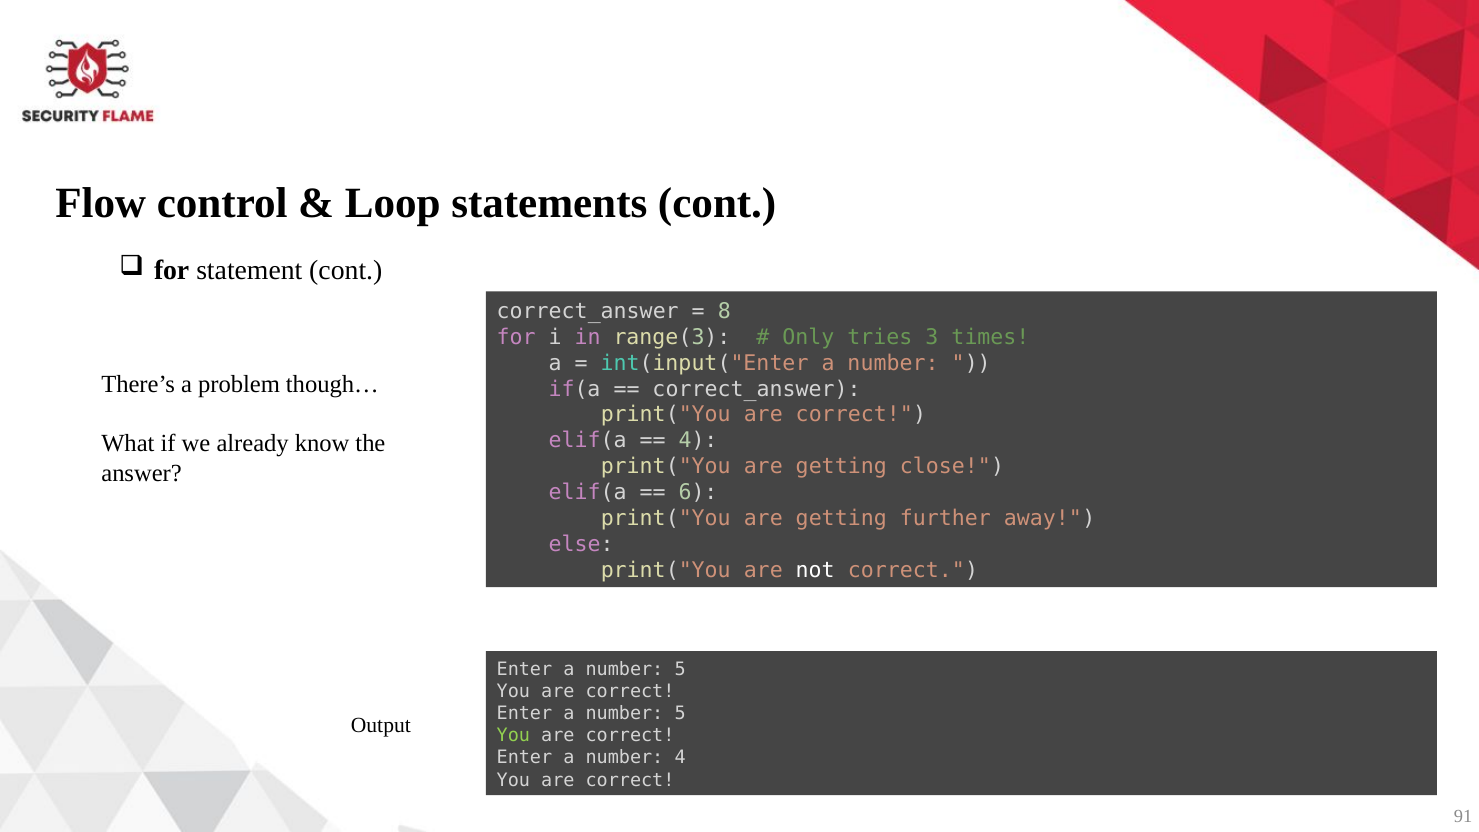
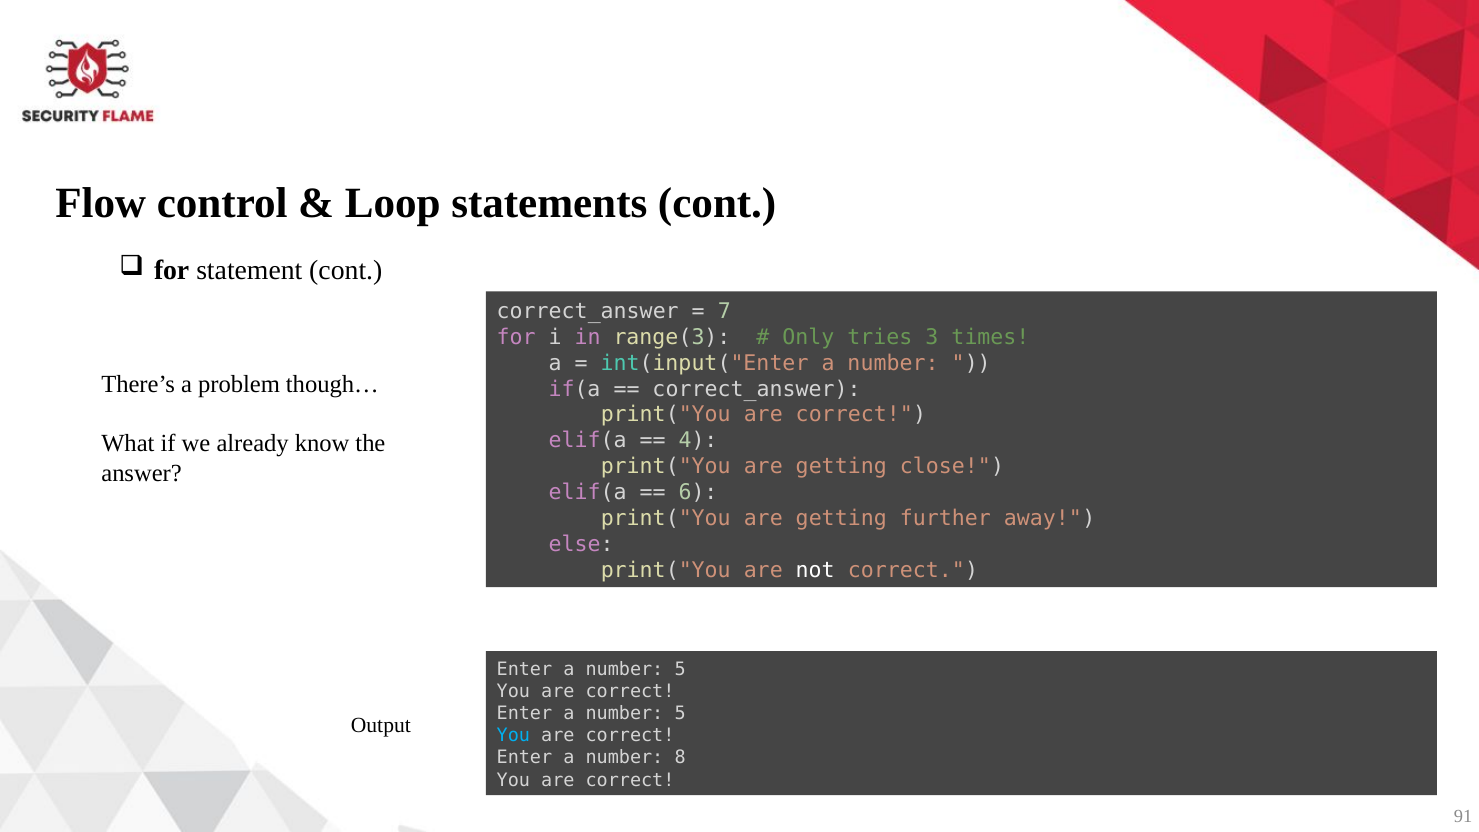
8: 8 -> 7 (724, 311)
You colour: light green -> light blue (513, 736)
number 4: 4 -> 8 (680, 758)
